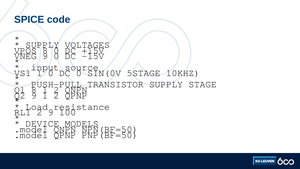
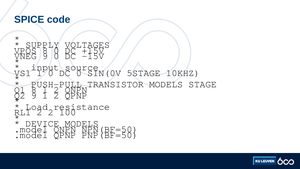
TRANSISTOR SUPPLY: SUPPLY -> MODELS (166, 84)
9: 9 -> 2 (51, 112)
